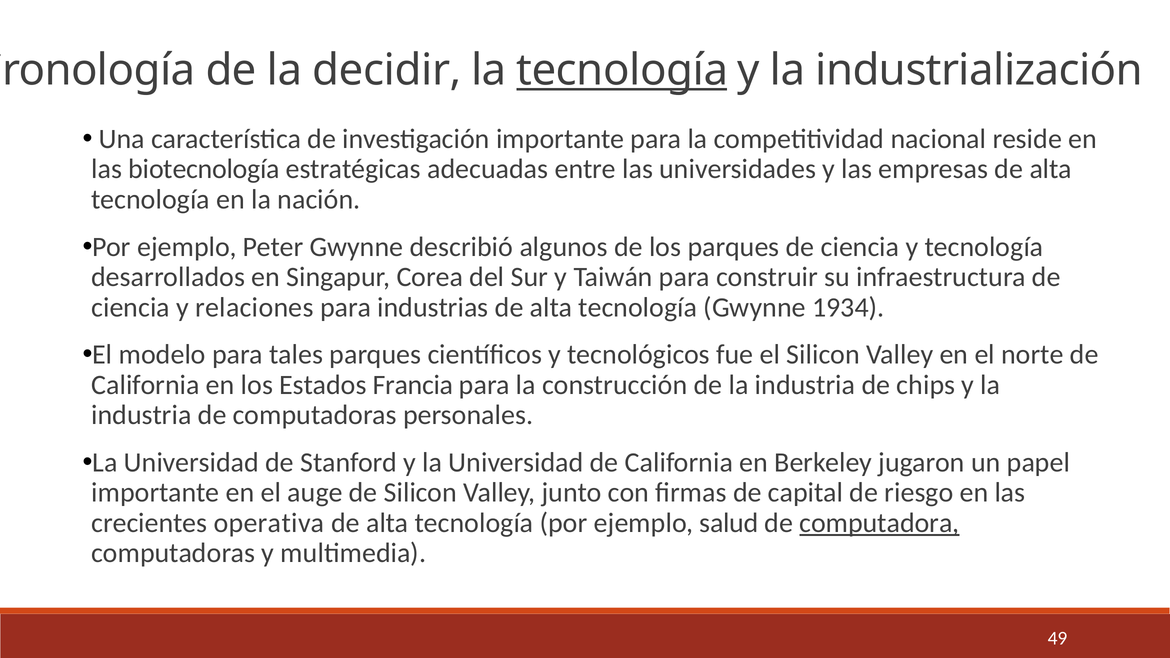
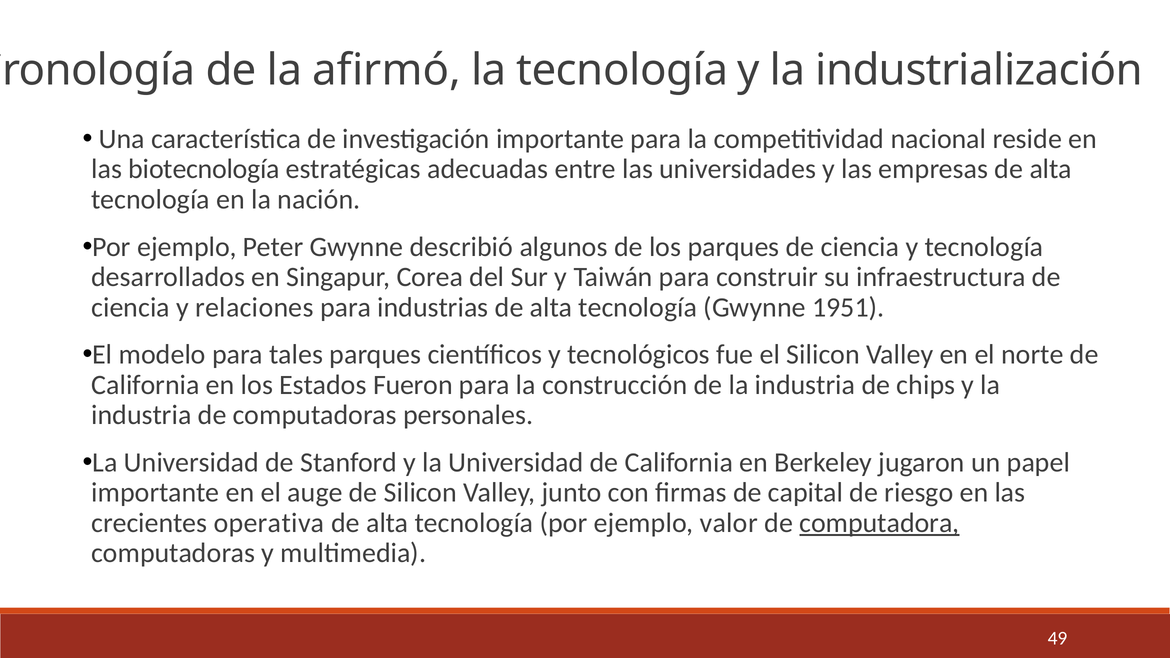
decidir: decidir -> afirmó (387, 70)
tecnología underline: present -> none (622, 70)
1934: 1934 -> 1951 (848, 307)
Francia: Francia -> Fueron (413, 385)
salud: salud -> valor (729, 523)
